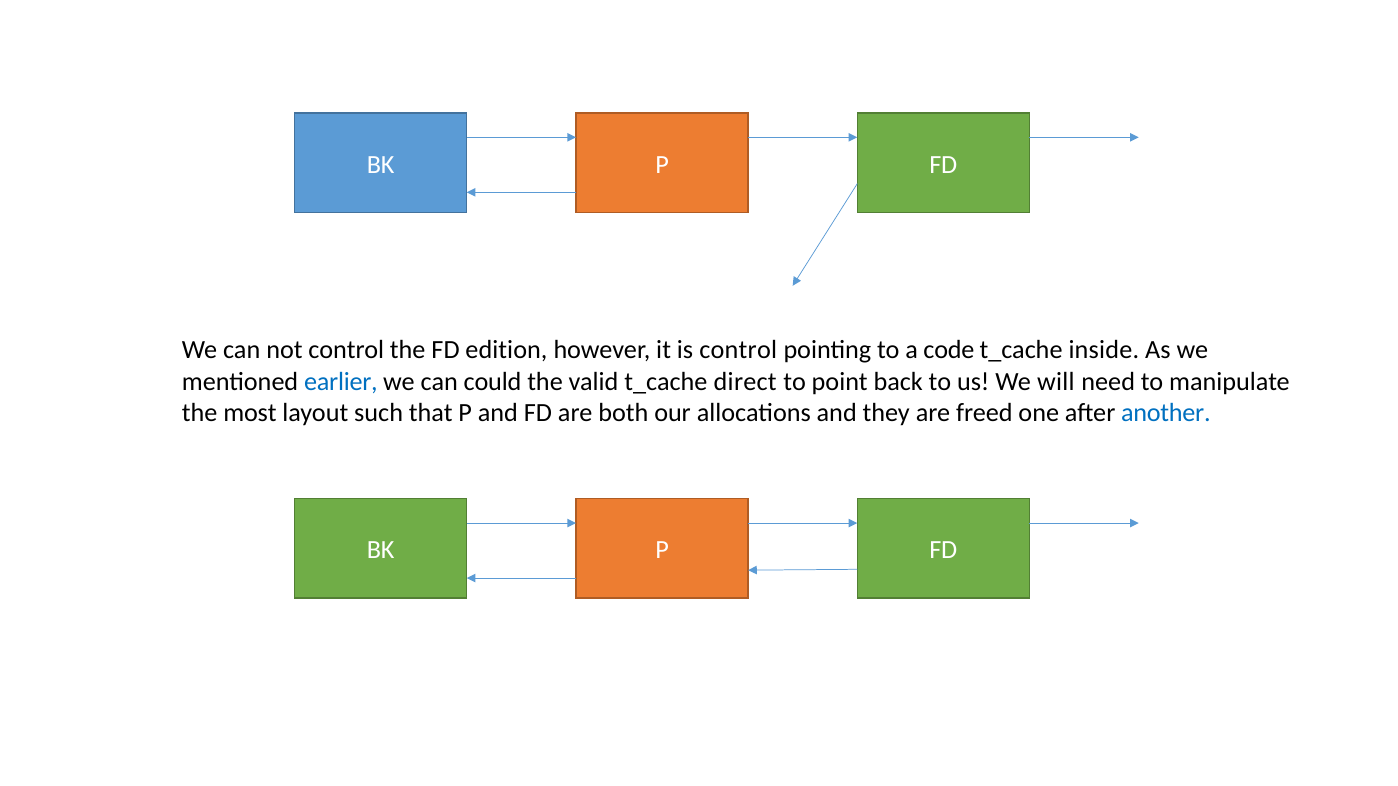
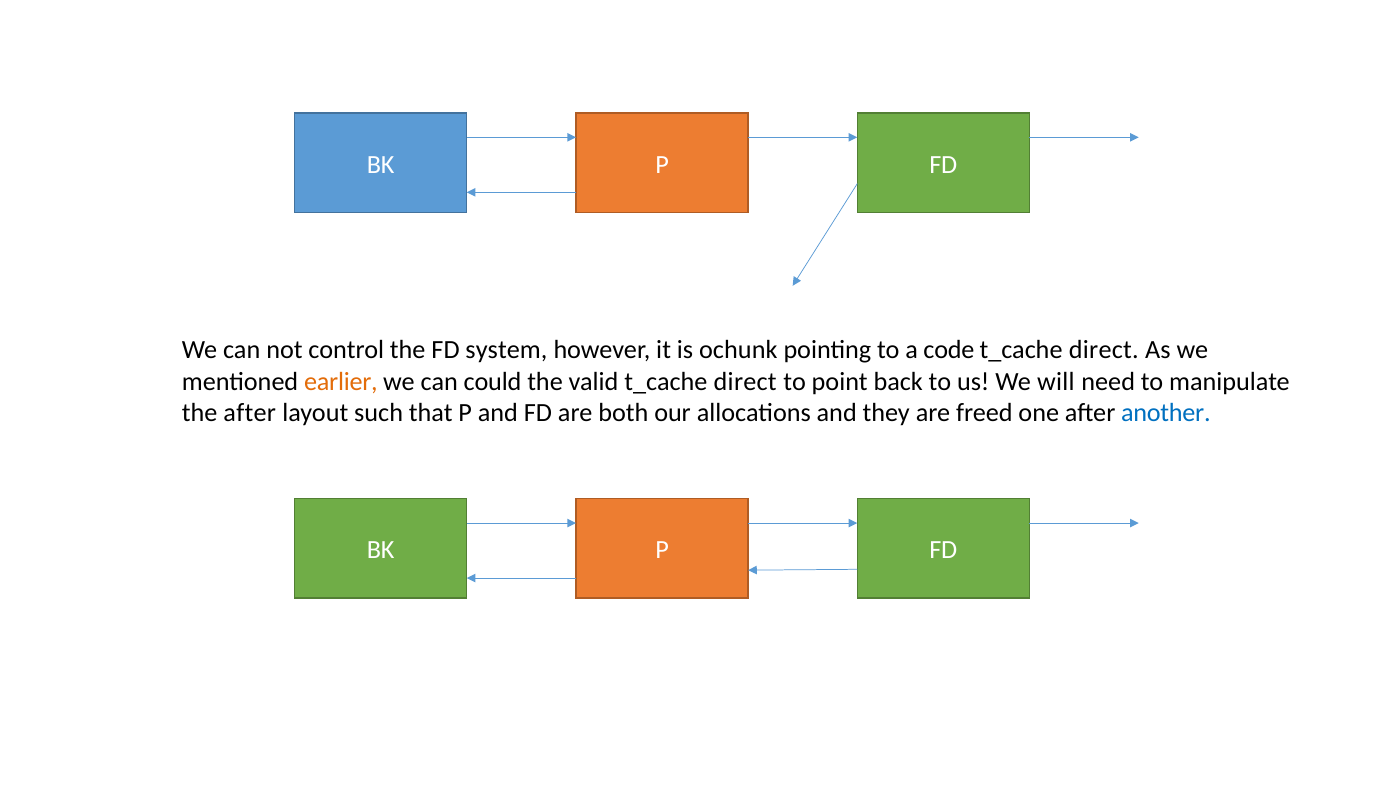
edition: edition -> system (506, 350)
is control: control -> ochunk (738, 350)
inside: inside -> direct (1104, 350)
earlier colour: blue -> orange (341, 382)
the most: most -> after (250, 413)
